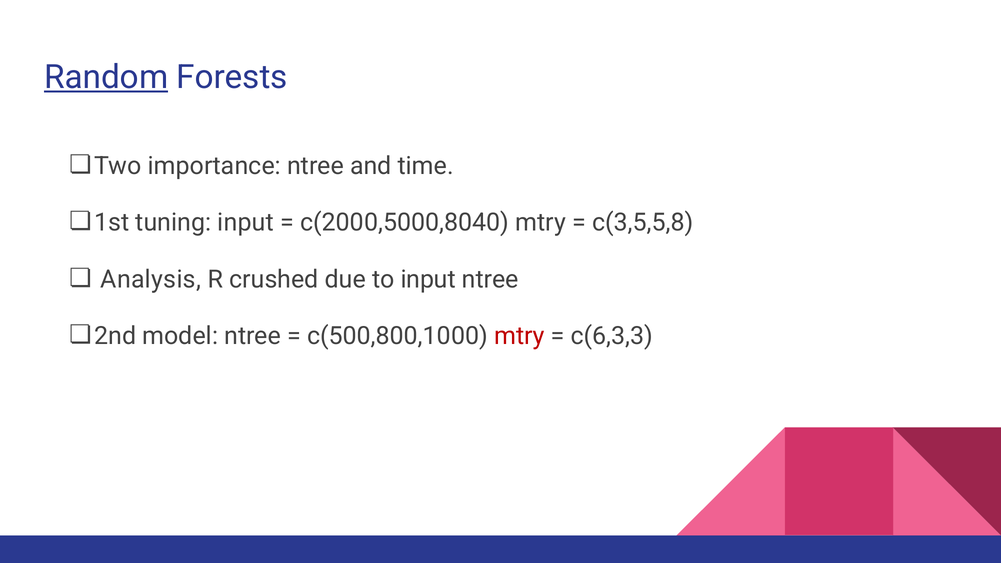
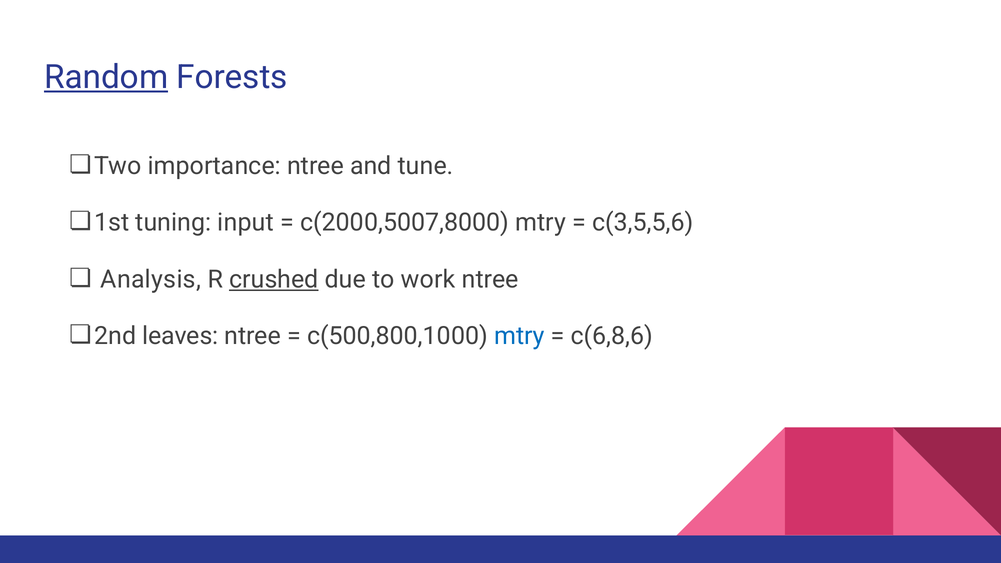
time: time -> tune (426, 166)
c(2000,5000,8040: c(2000,5000,8040 -> c(2000,5007,8000 (405, 223)
c(3,5,5,8: c(3,5,5,8 -> c(3,5,5,6 (643, 223)
crushed underline: none -> present (274, 279)
to input: input -> work (428, 279)
model: model -> leaves (180, 336)
mtry colour: red -> blue (519, 336)
c(6,3,3: c(6,3,3 -> c(6,8,6 (612, 336)
